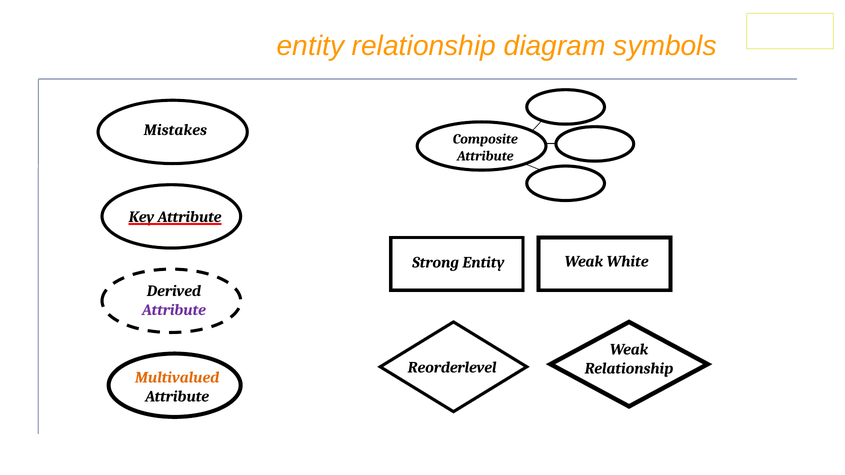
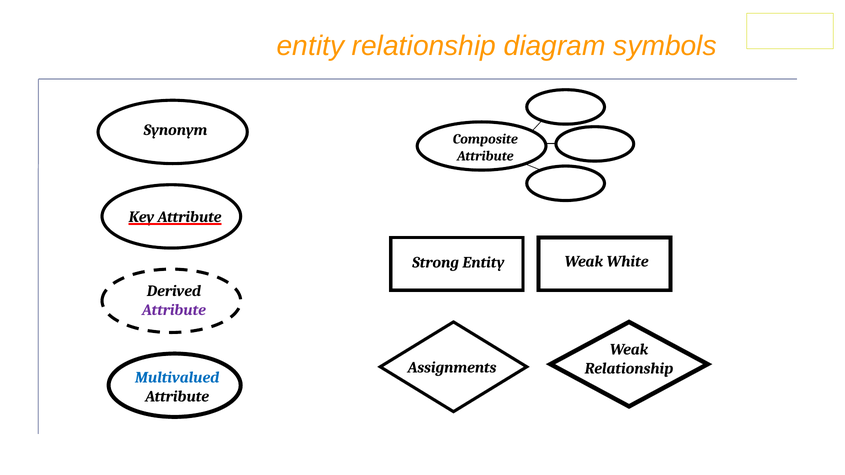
Mistakes: Mistakes -> Synonym (175, 130)
Reorderlevel: Reorderlevel -> Assignments (452, 368)
Multivalued colour: orange -> blue (177, 378)
